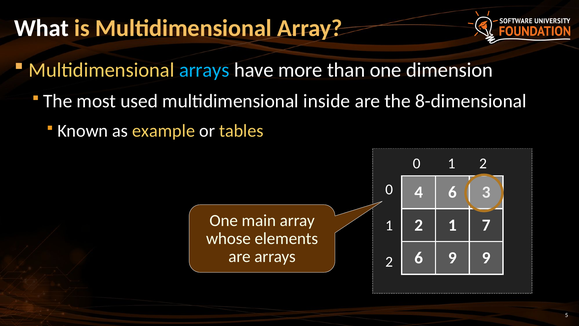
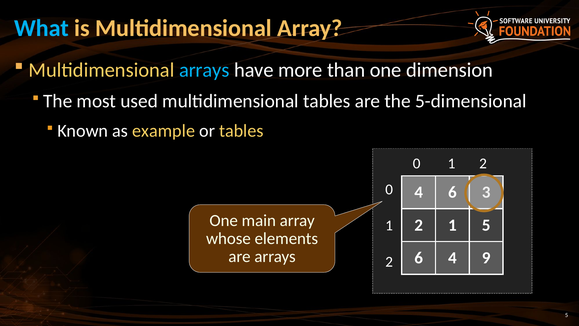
What colour: white -> light blue (41, 28)
multidimensional inside: inside -> tables (327, 101)
8-dimensional: 8-dimensional -> 5-dimensional (471, 101)
1 7: 7 -> 5 (486, 225)
6 9: 9 -> 4 (452, 258)
